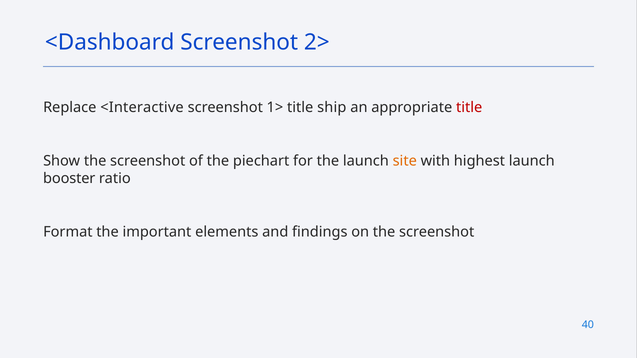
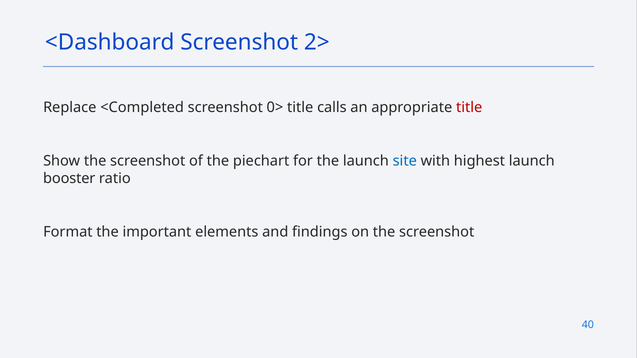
<Interactive: <Interactive -> <Completed (142, 108)
1>: 1> -> 0> (275, 108)
ship: ship -> calls (332, 108)
site colour: orange -> blue (405, 161)
